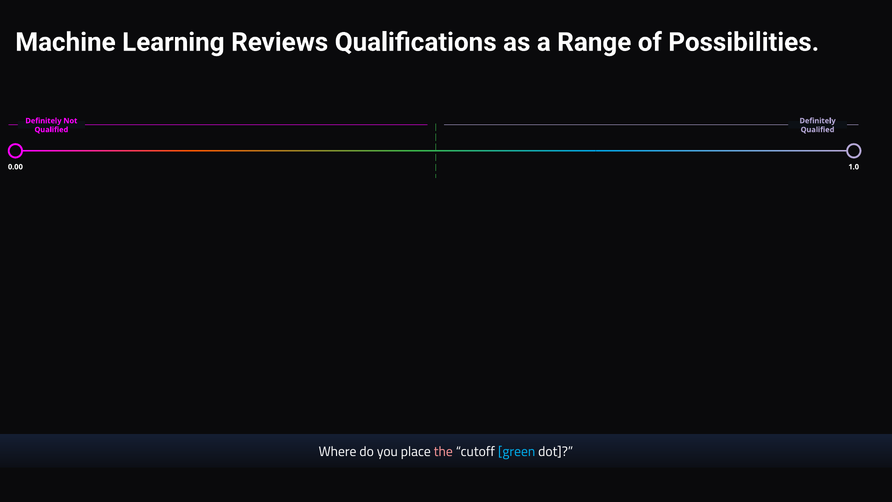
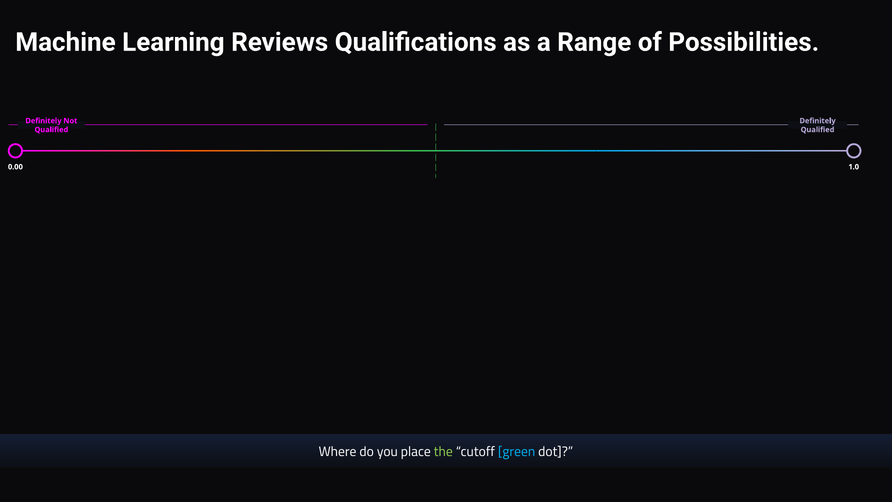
the colour: pink -> light green (443, 452)
